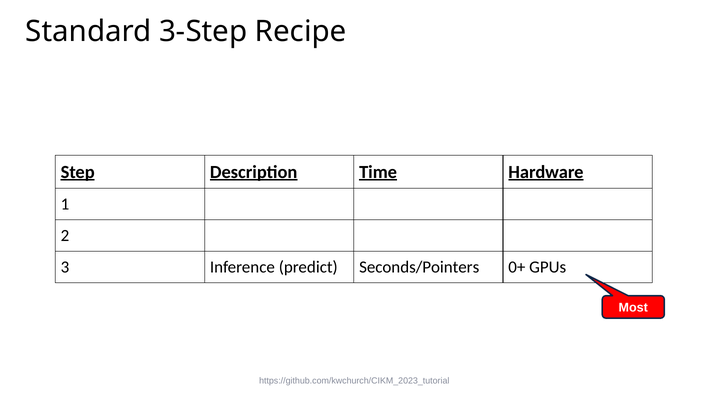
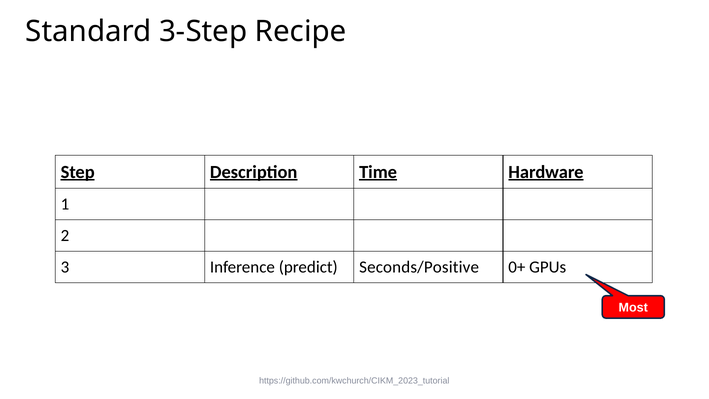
Seconds/Pointers: Seconds/Pointers -> Seconds/Positive (419, 267)
